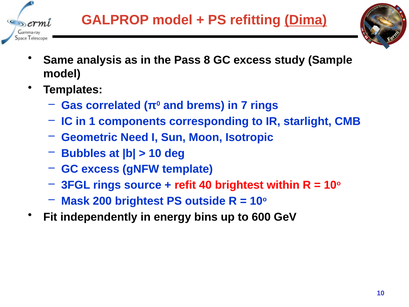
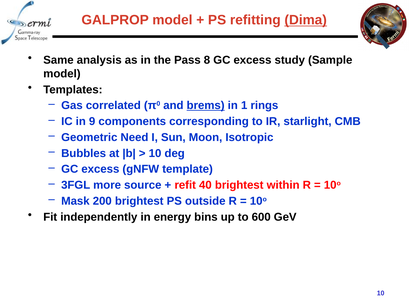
brems underline: none -> present (206, 105)
7: 7 -> 1 (244, 105)
1: 1 -> 9 (92, 121)
3FGL rings: rings -> more (107, 185)
